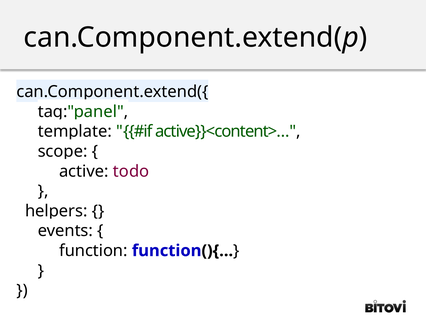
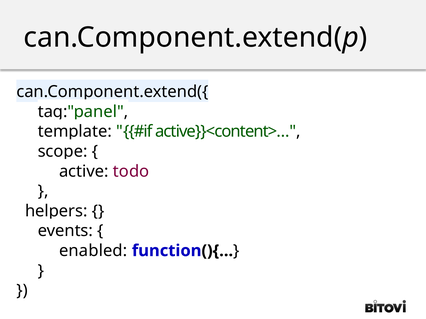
function: function -> enabled (93, 251)
